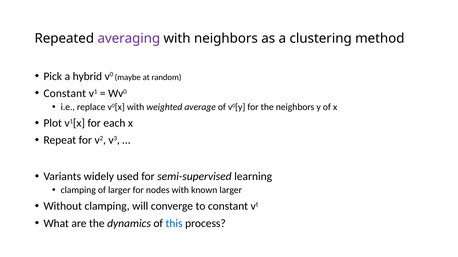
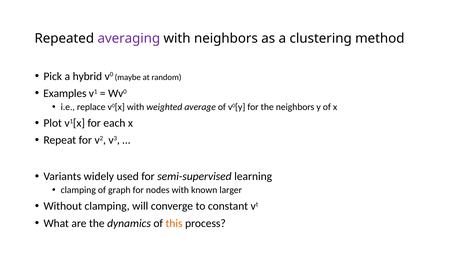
Constant: Constant -> Examples (65, 94)
of larger: larger -> graph (119, 191)
this colour: blue -> orange (174, 224)
